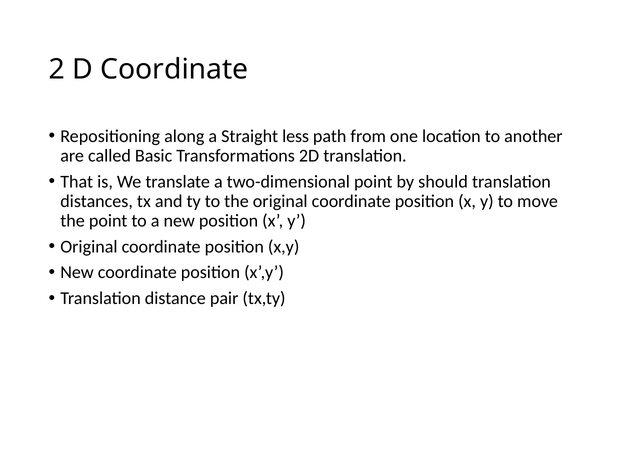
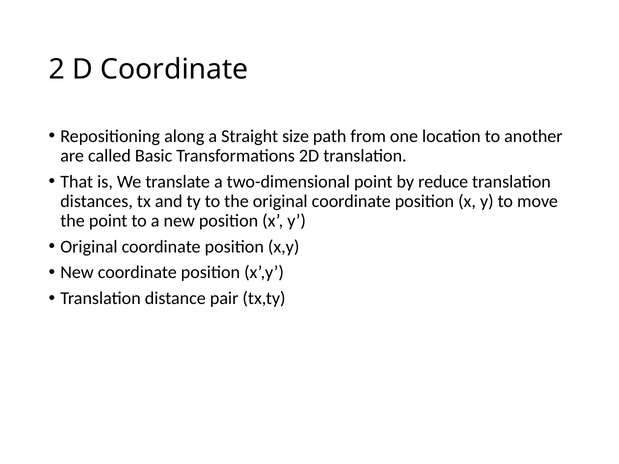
less: less -> size (296, 136)
should: should -> reduce (443, 182)
